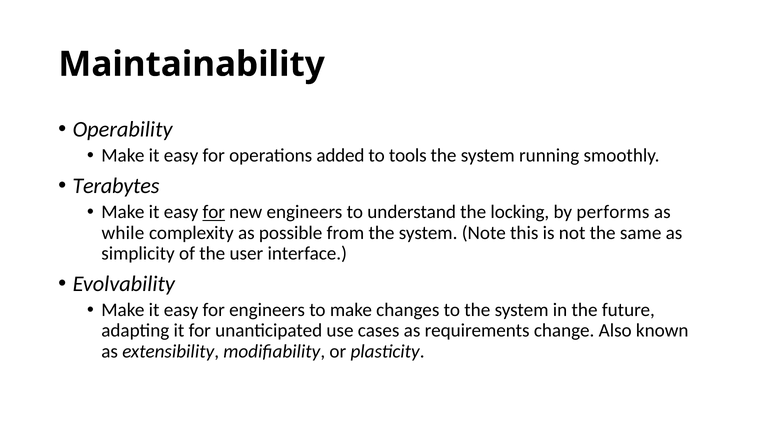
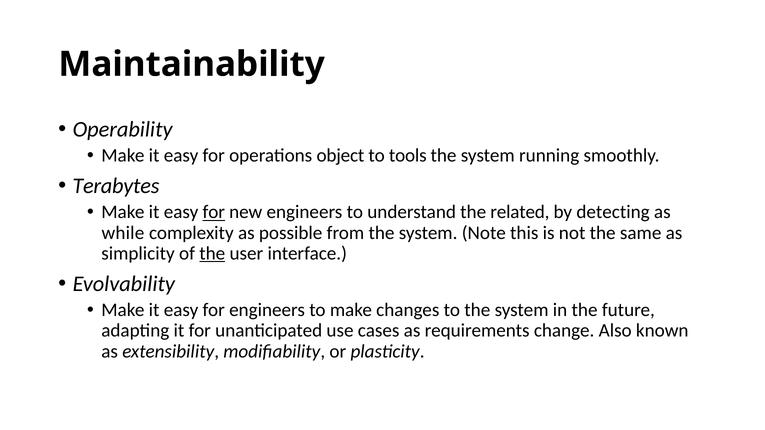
added: added -> object (340, 156)
locking: locking -> related (520, 212)
performs: performs -> detecting (613, 212)
the underline: none -> present (212, 254)
